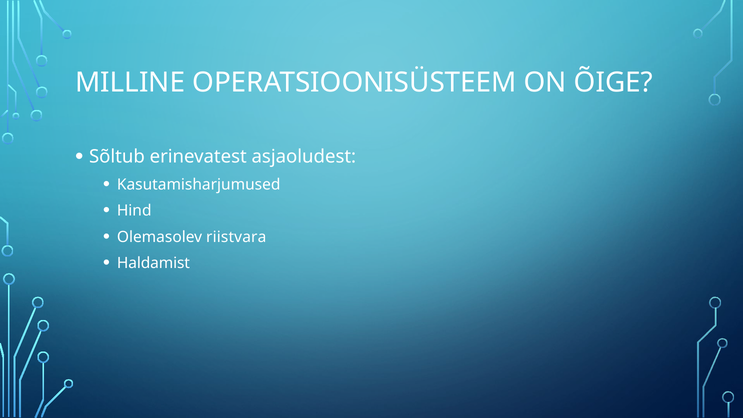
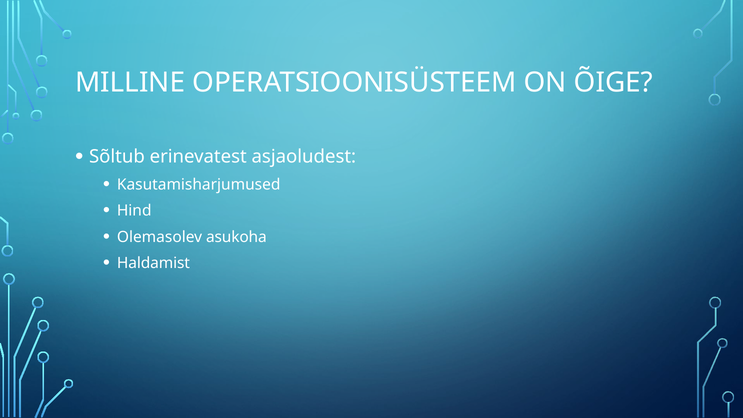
riistvara: riistvara -> asukoha (236, 237)
